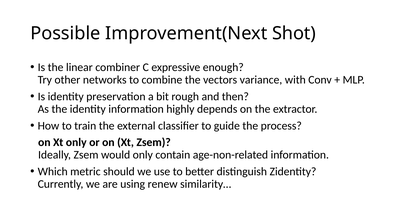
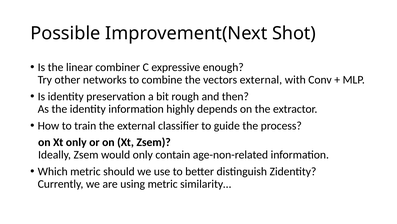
vectors variance: variance -> external (261, 80)
using renew: renew -> metric (163, 184)
